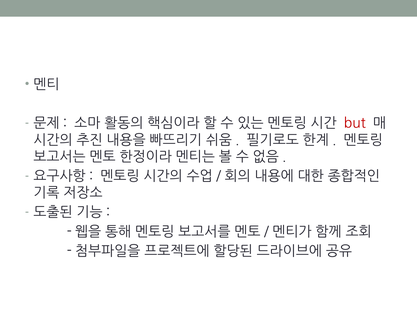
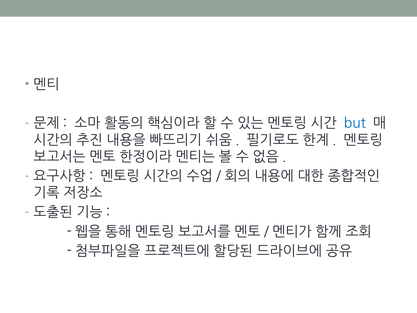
but colour: red -> blue (355, 123)
